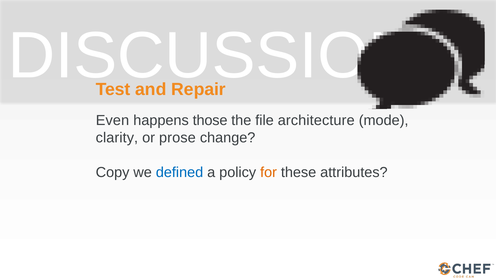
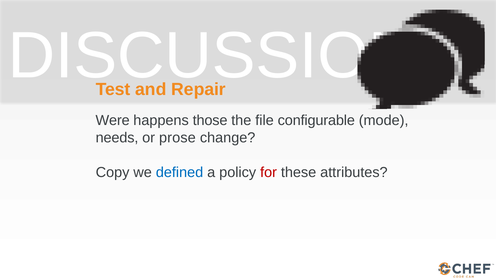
Even: Even -> Were (113, 120)
architecture: architecture -> configurable (316, 120)
clarity: clarity -> needs (117, 138)
for colour: orange -> red (269, 172)
